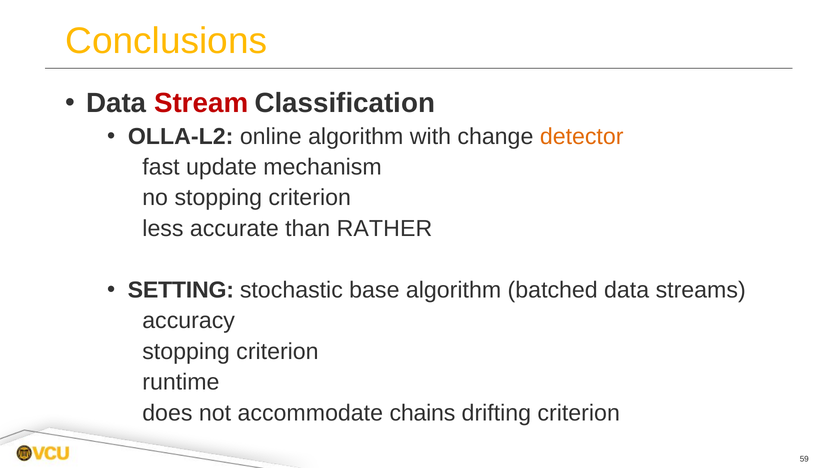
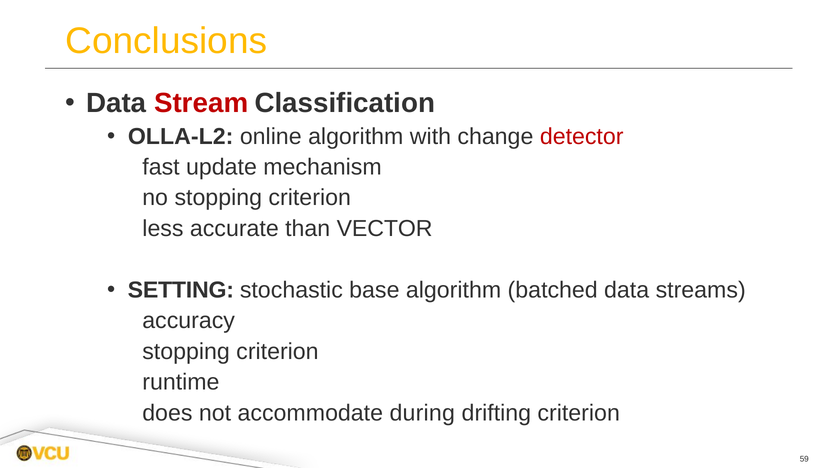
detector colour: orange -> red (582, 137)
RATHER: RATHER -> VECTOR (385, 229)
chains: chains -> during (422, 413)
